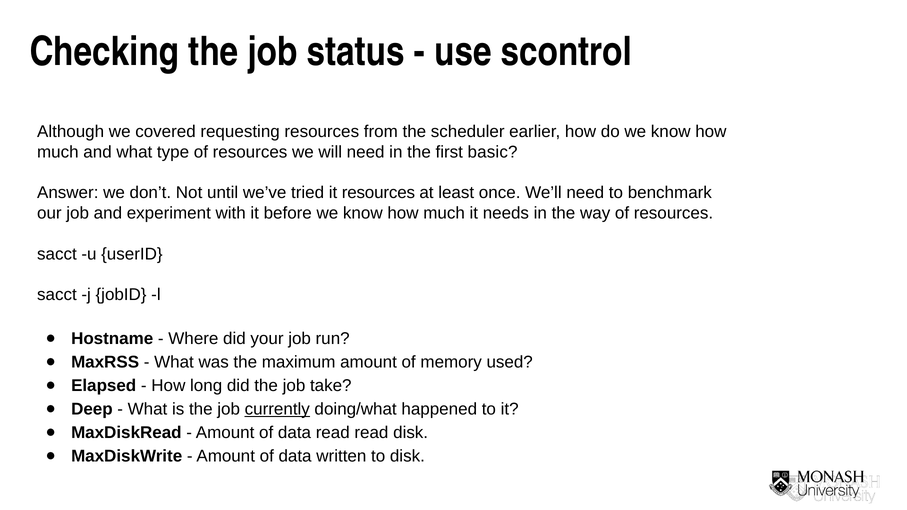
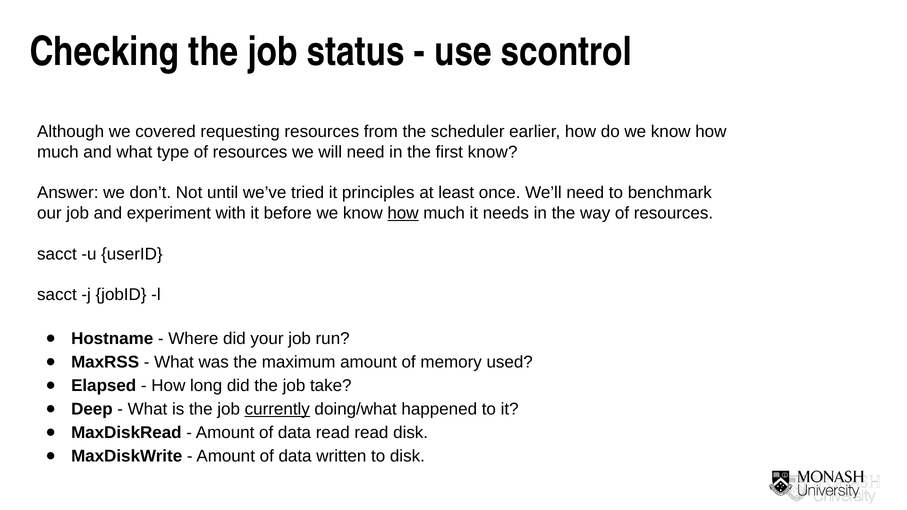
first basic: basic -> know (493, 152)
it resources: resources -> principles (378, 193)
how underline: none -> present (403, 213)
